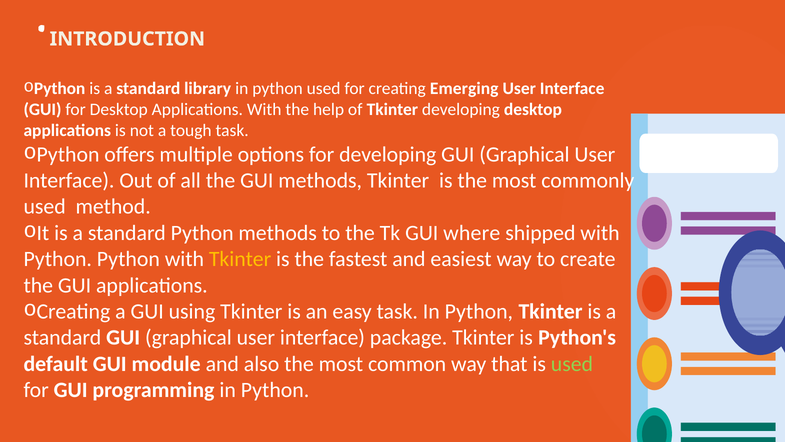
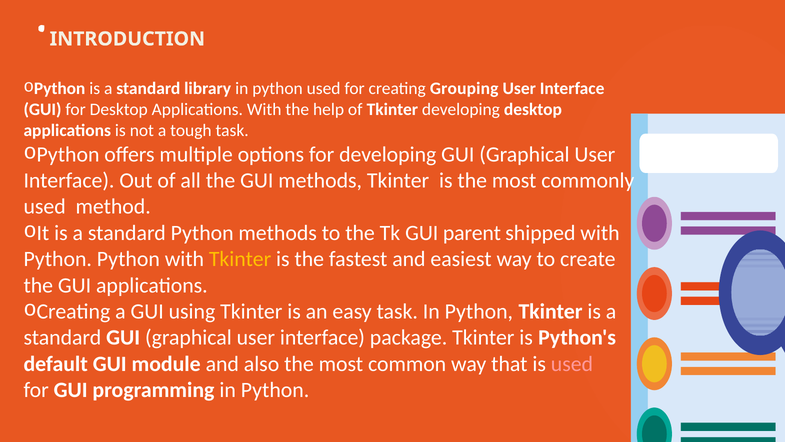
Emerging: Emerging -> Grouping (464, 89)
where: where -> parent (472, 233)
used colour: light green -> pink (572, 364)
